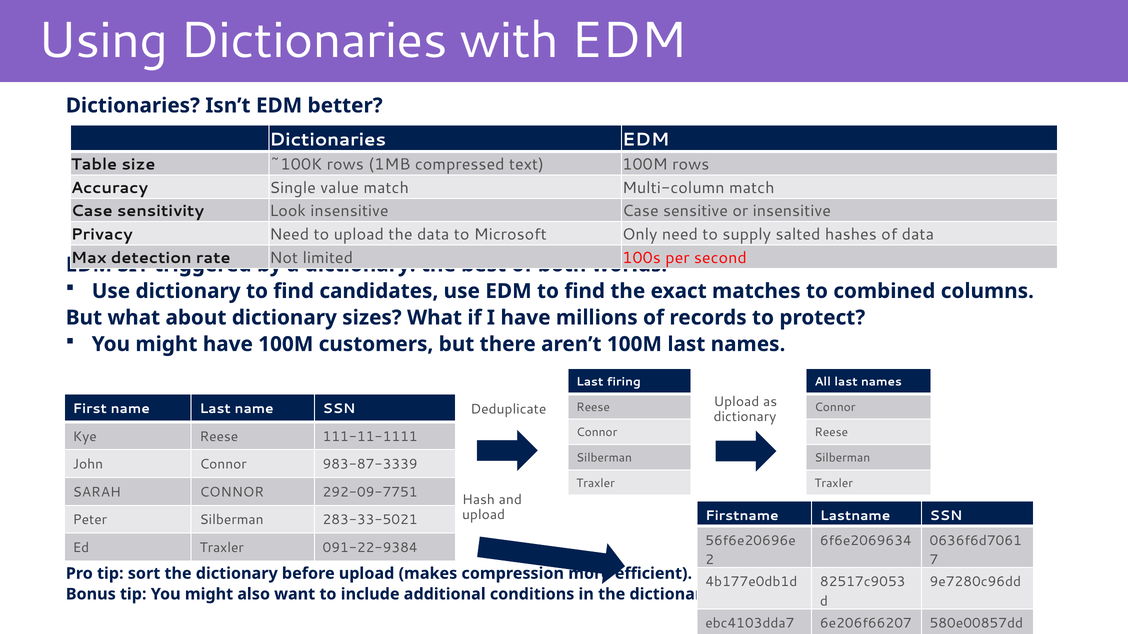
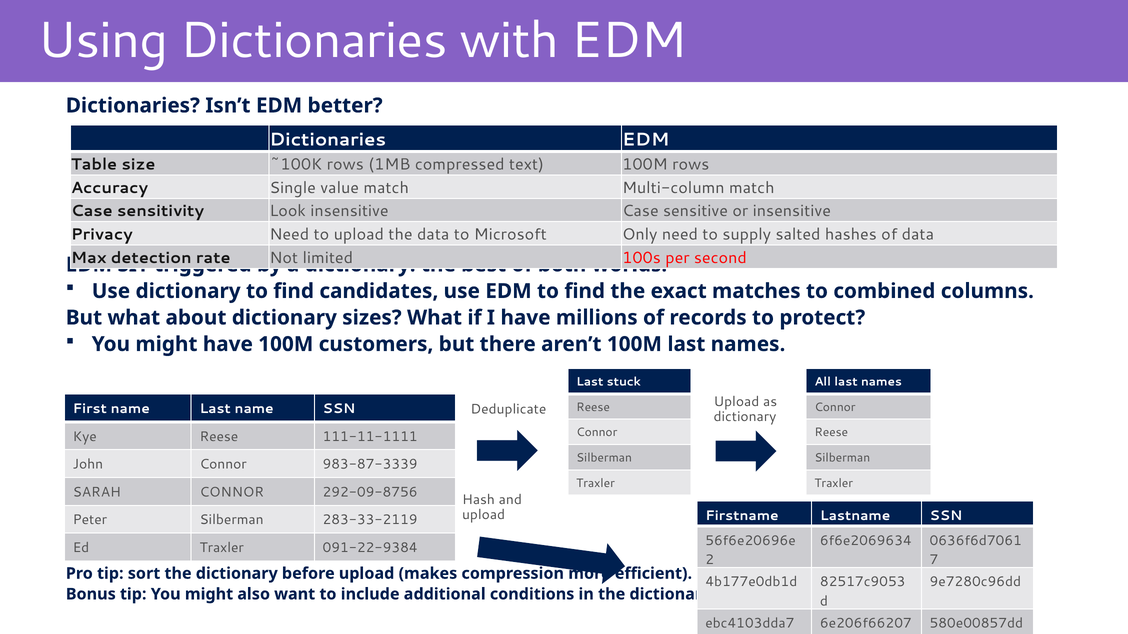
firing: firing -> stuck (624, 382)
292-09-7751: 292-09-7751 -> 292-09-8756 (370, 492)
283-33-5021: 283-33-5021 -> 283-33-2119 (370, 520)
